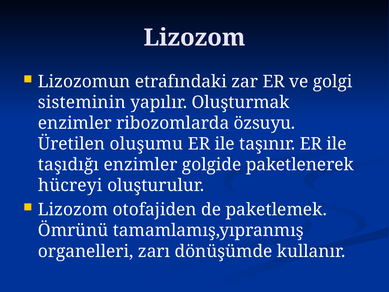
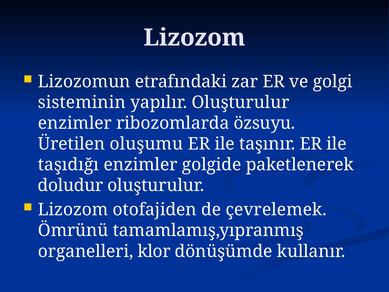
yapılır Oluşturmak: Oluşturmak -> Oluşturulur (241, 102)
hücreyi: hücreyi -> doludur (70, 185)
paketlemek: paketlemek -> çevrelemek (276, 210)
zarı: zarı -> klor (154, 251)
